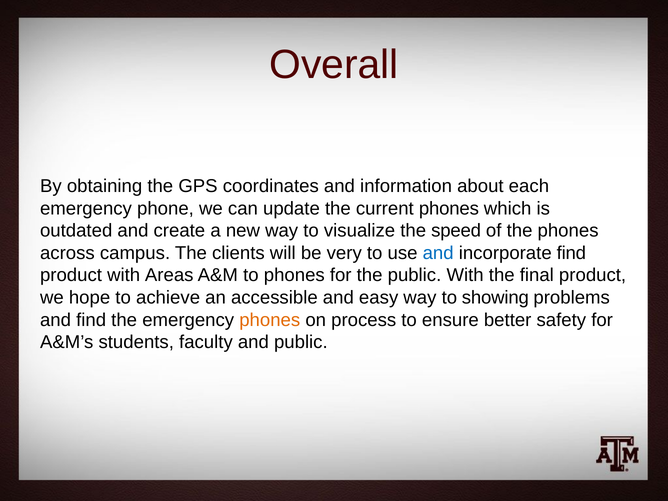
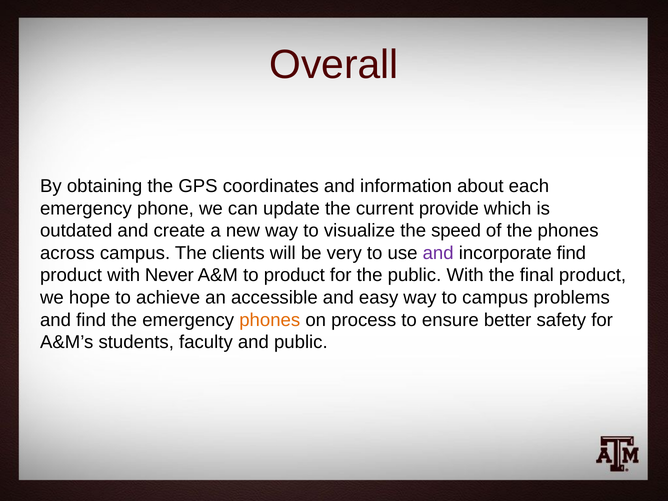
current phones: phones -> provide (449, 208)
and colour: blue -> purple (438, 253)
Areas: Areas -> Never (169, 275)
to phones: phones -> product (294, 275)
to showing: showing -> campus (495, 298)
